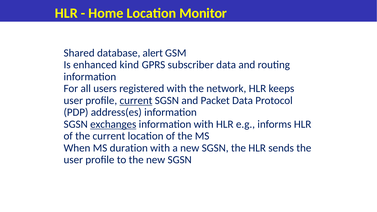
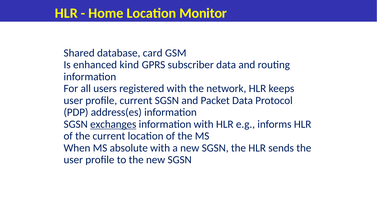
alert: alert -> card (153, 53)
current underline: present -> none (136, 101)
duration: duration -> absolute (129, 148)
